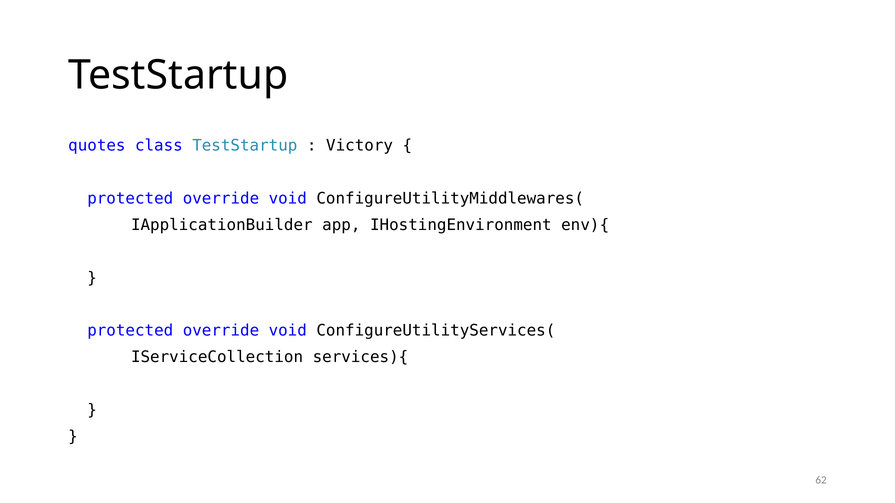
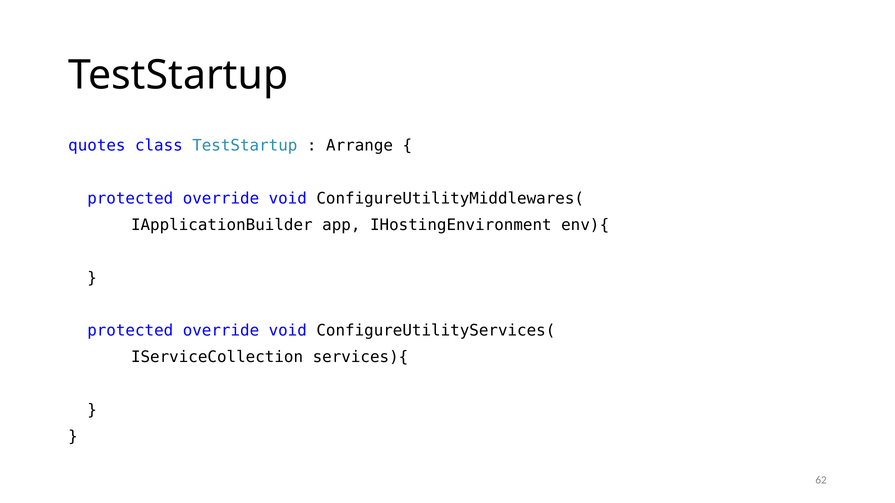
Victory: Victory -> Arrange (360, 146)
